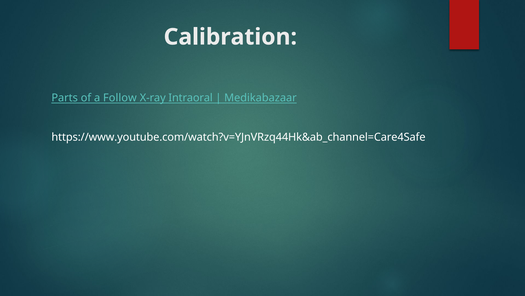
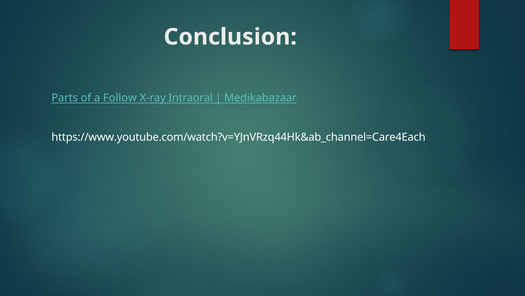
Calibration: Calibration -> Conclusion (230, 37)
https://www.youtube.com/watch?v=YJnVRzq44Hk&ab_channel=Care4Safe: https://www.youtube.com/watch?v=YJnVRzq44Hk&ab_channel=Care4Safe -> https://www.youtube.com/watch?v=YJnVRzq44Hk&ab_channel=Care4Each (239, 137)
